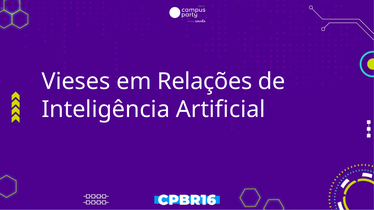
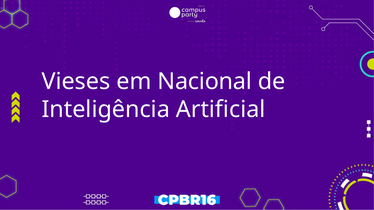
Relações: Relações -> Nacional (205, 82)
